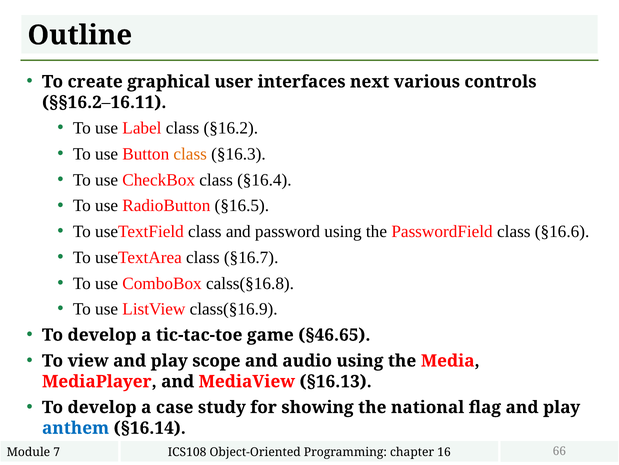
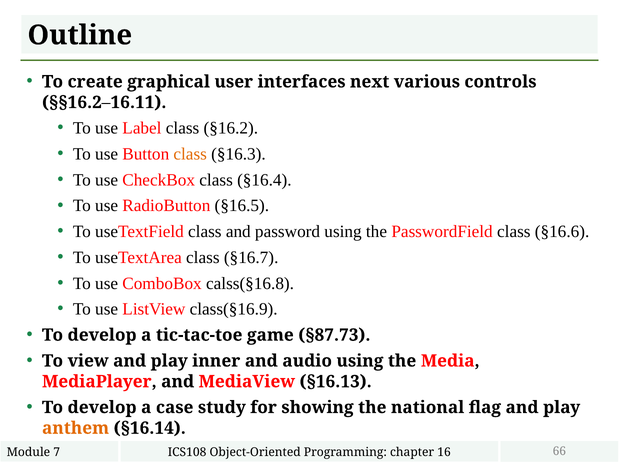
§46.65: §46.65 -> §87.73 (334, 335)
scope: scope -> inner (216, 360)
anthem colour: blue -> orange (76, 427)
